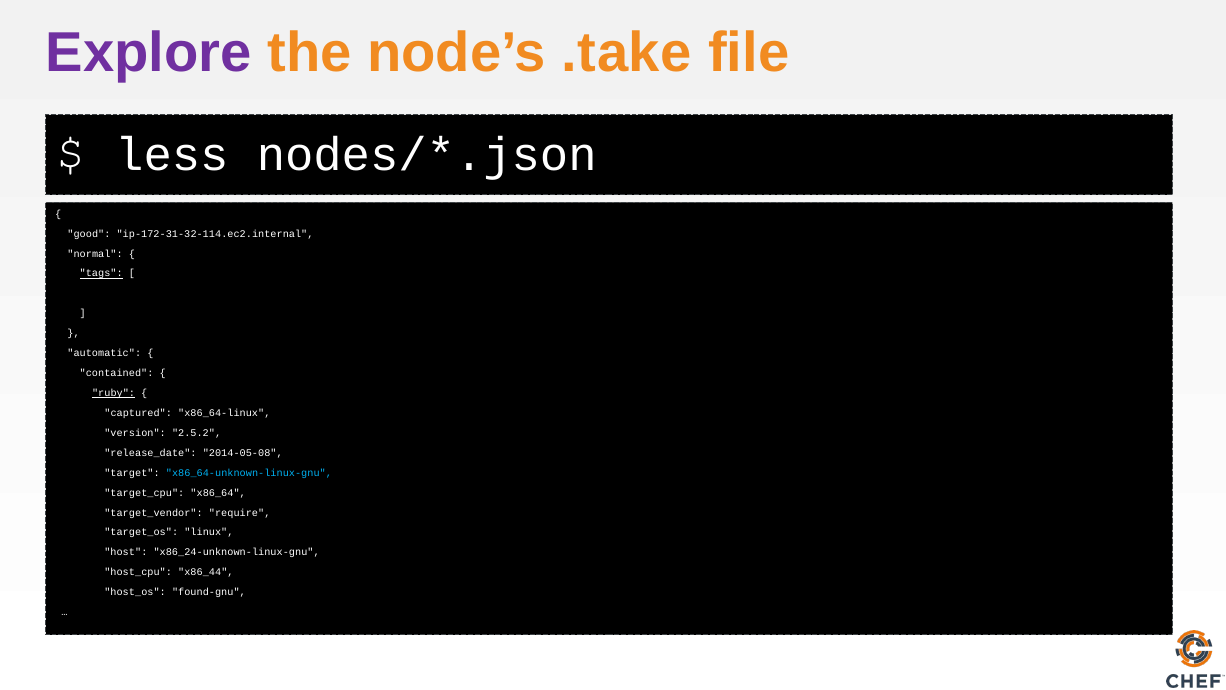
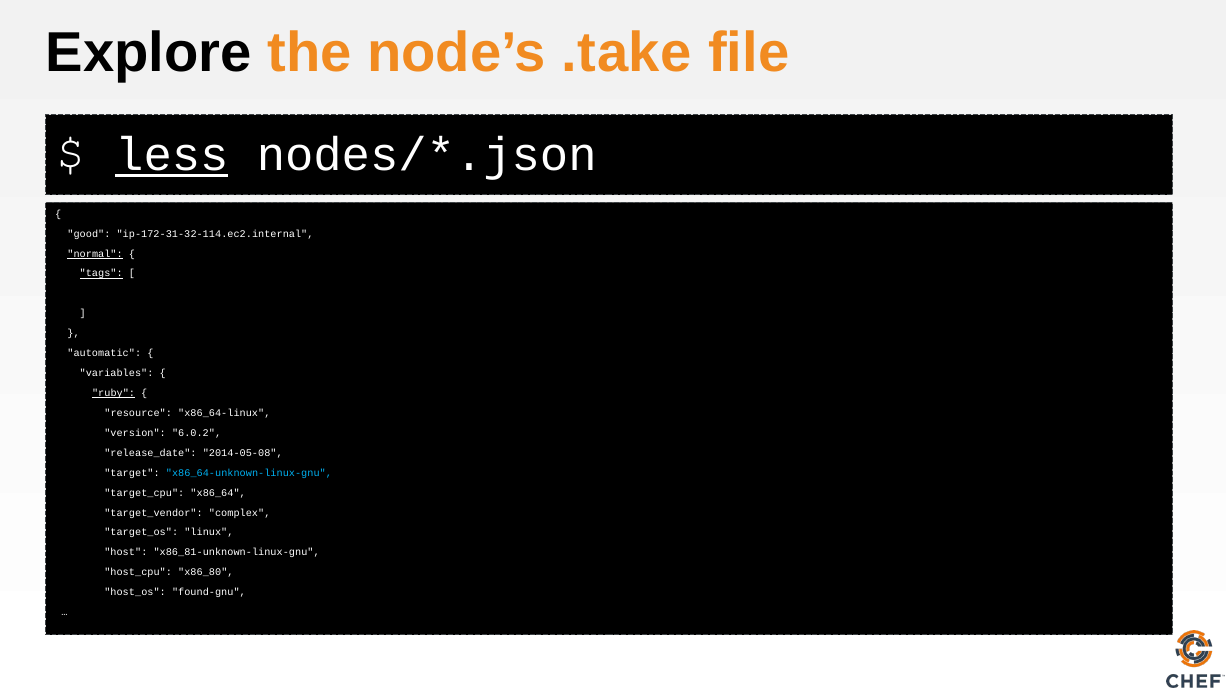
Explore colour: purple -> black (149, 53)
less underline: none -> present (172, 155)
normal underline: none -> present (95, 254)
contained: contained -> variables (117, 373)
captured: captured -> resource (138, 413)
2.5.2: 2.5.2 -> 6.0.2 (197, 433)
require: require -> complex (240, 512)
x86_24-unknown-linux-gnu: x86_24-unknown-linux-gnu -> x86_81-unknown-linux-gnu (237, 552)
x86_44: x86_44 -> x86_80 (206, 572)
